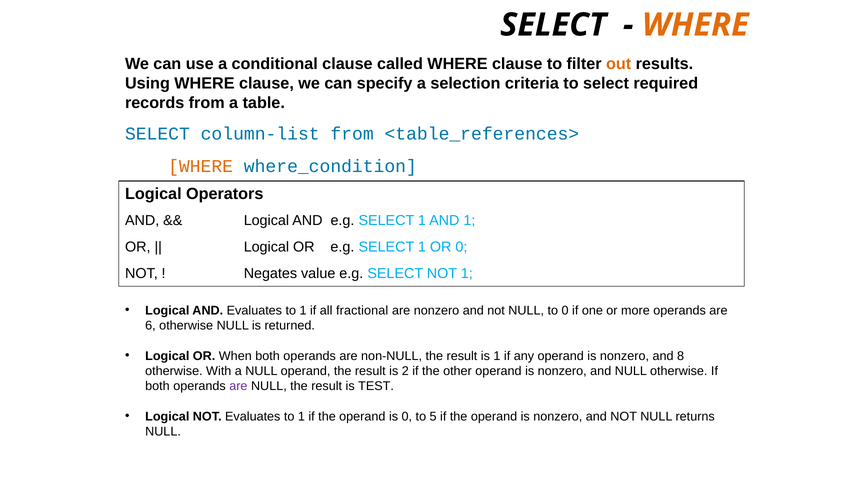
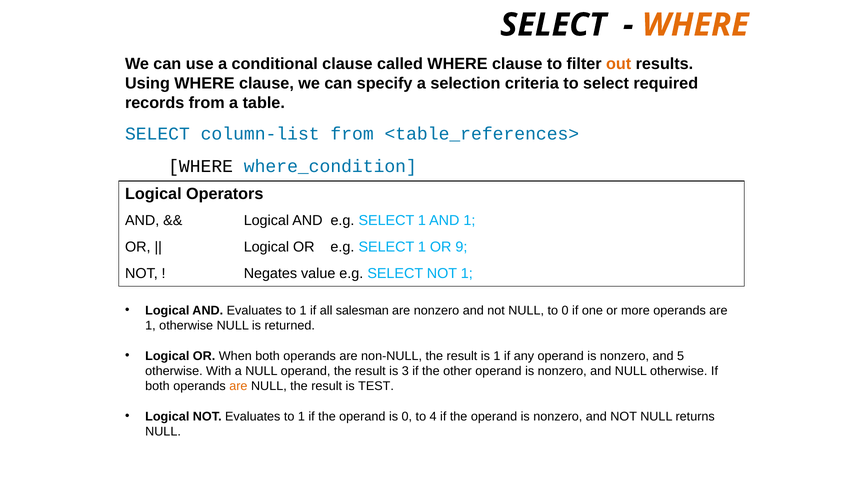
WHERE colour: orange -> black (201, 166)
OR 0: 0 -> 9 (461, 247)
fractional: fractional -> salesman (362, 310)
6: 6 -> 1 (150, 325)
8: 8 -> 5 (681, 356)
2: 2 -> 3 (405, 371)
are colour: purple -> orange (238, 386)
5: 5 -> 4 (433, 416)
